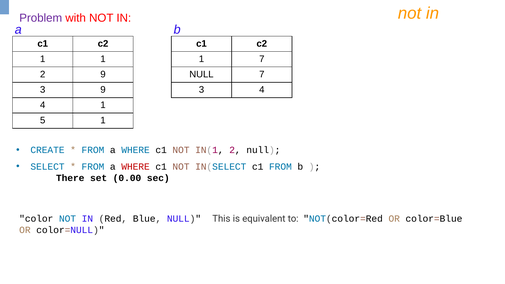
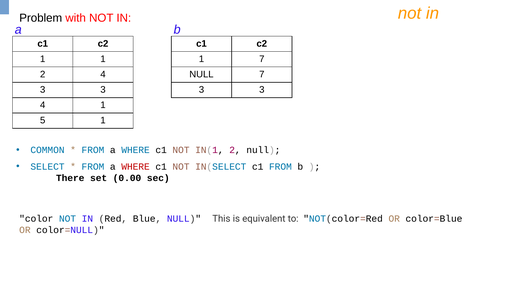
Problem colour: purple -> black (41, 18)
2 9: 9 -> 4 (103, 74)
9: 9 -> 3 (103, 90)
4: 4 -> 3 (262, 90)
CREATE: CREATE -> COMMON (47, 150)
